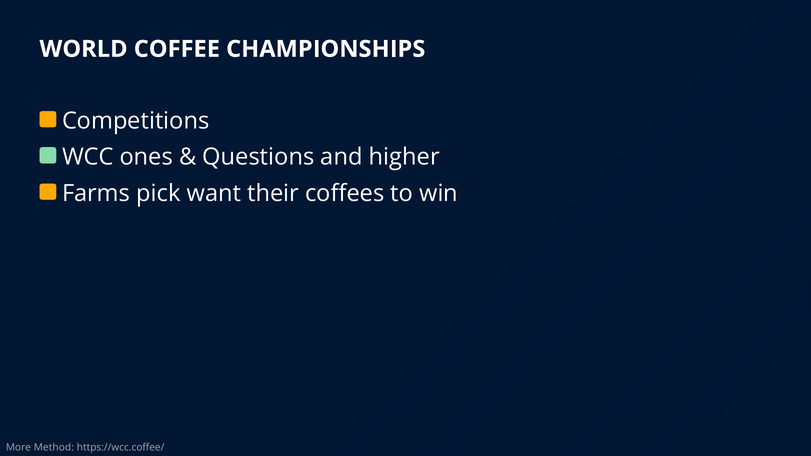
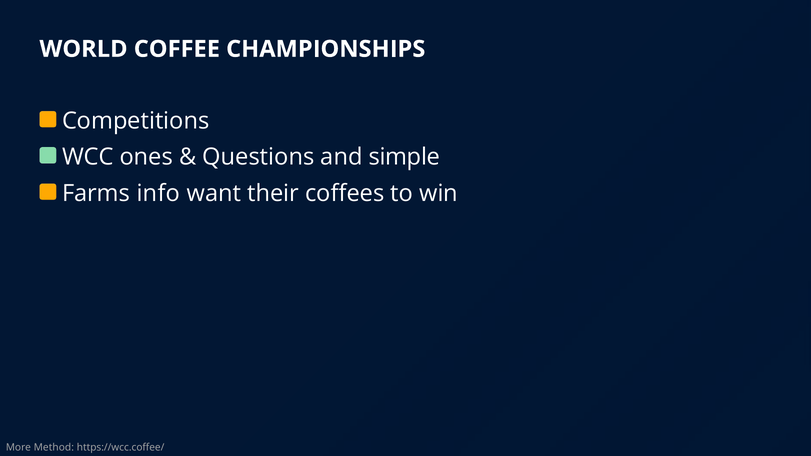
higher: higher -> simple (404, 157)
pick: pick -> info (158, 193)
